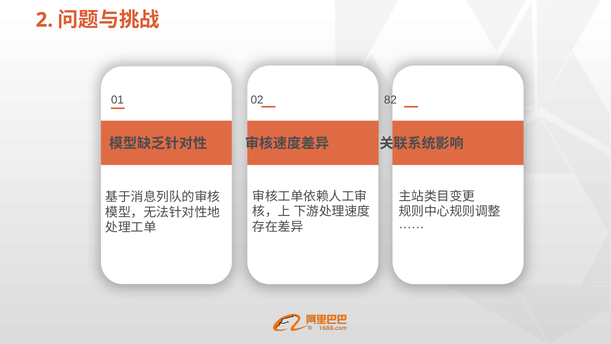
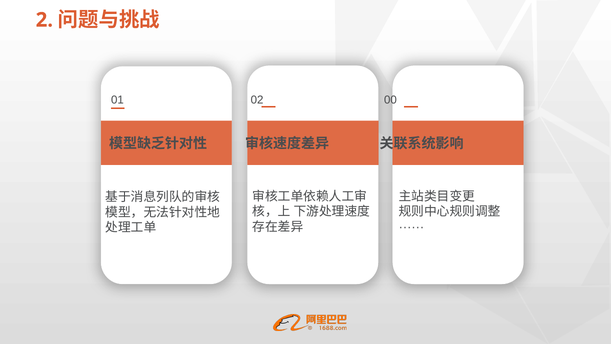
82: 82 -> 00 (390, 100)
